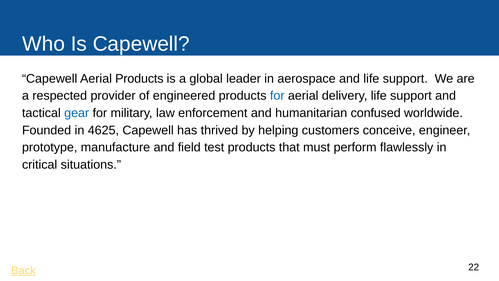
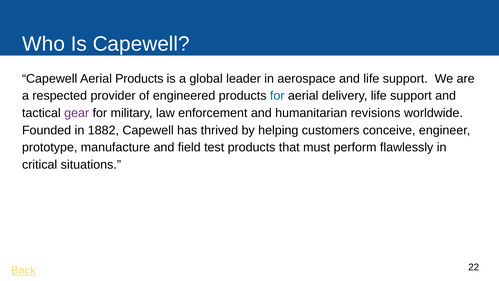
gear colour: blue -> purple (77, 113)
confused: confused -> revisions (376, 113)
4625: 4625 -> 1882 (103, 130)
